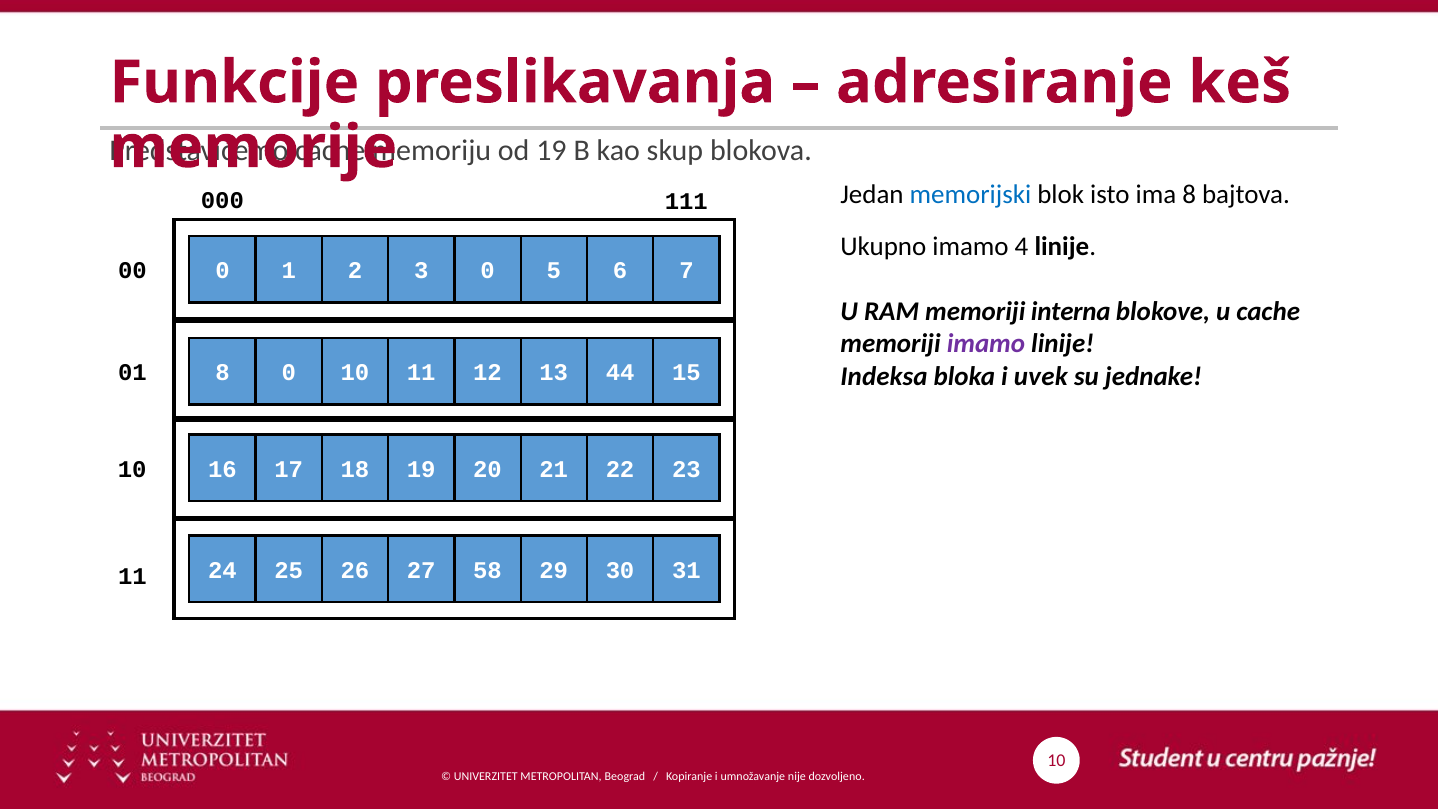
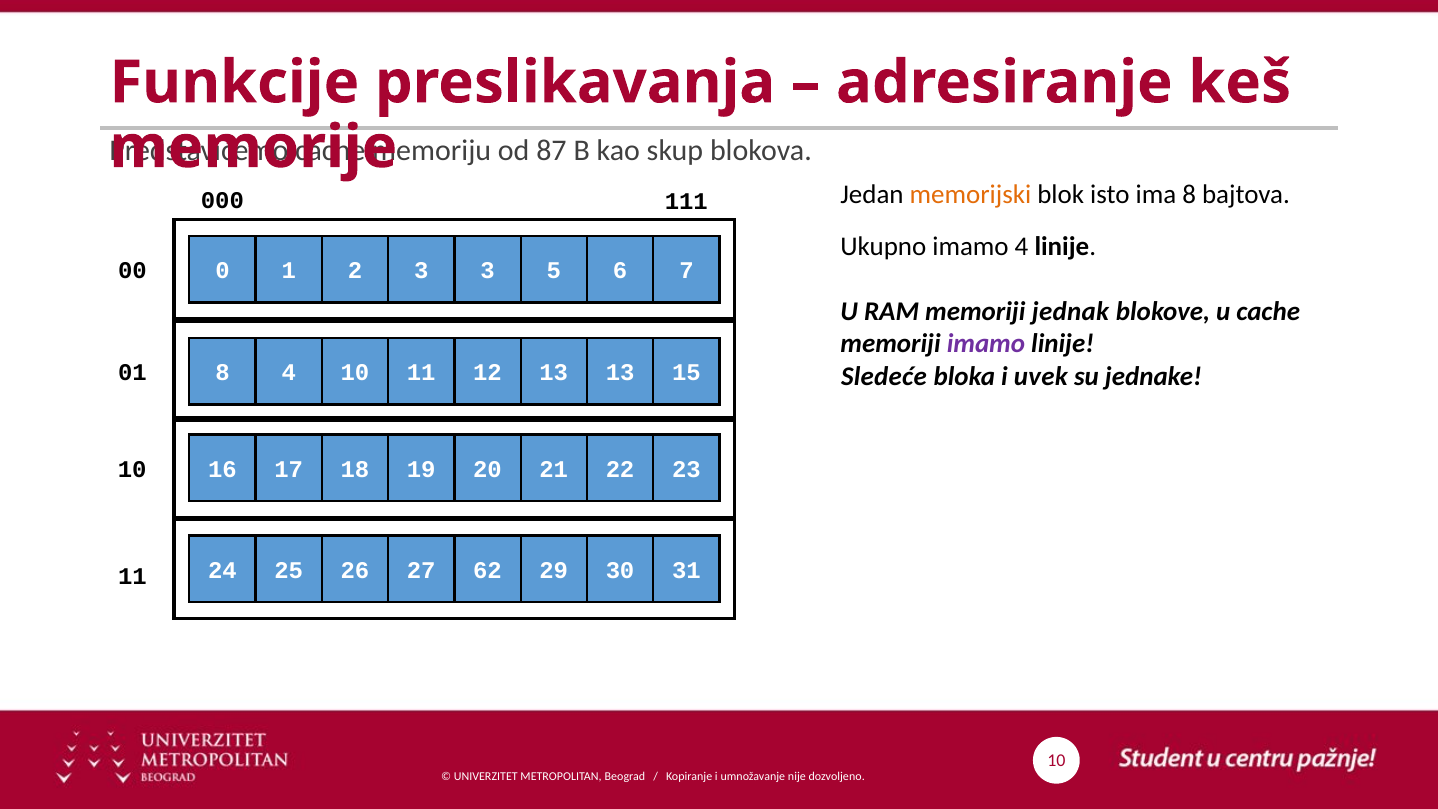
od 19: 19 -> 87 (551, 151)
memorijski colour: blue -> orange (970, 194)
3 0: 0 -> 3 (488, 271)
interna: interna -> jednak (1071, 312)
8 0: 0 -> 4 (289, 373)
13 44: 44 -> 13 (620, 373)
Indeksa: Indeksa -> Sledeće (884, 376)
58: 58 -> 62 (488, 570)
